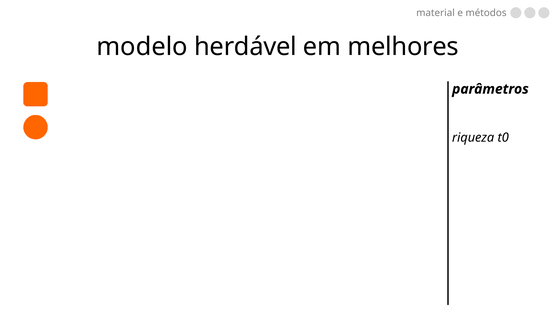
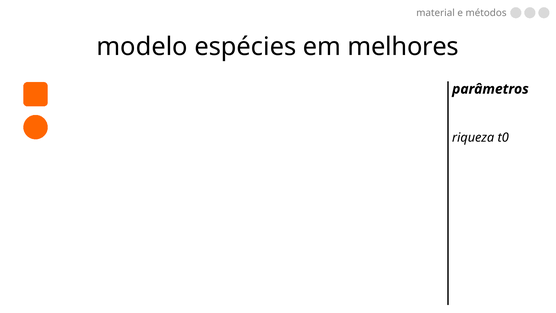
herdável: herdável -> espécies (245, 47)
